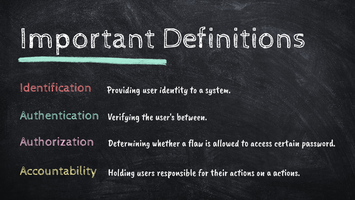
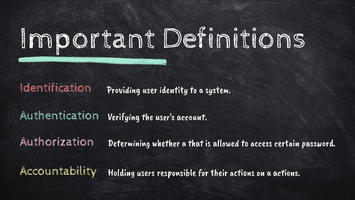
between: between -> account (192, 117)
flaw: flaw -> that (196, 143)
